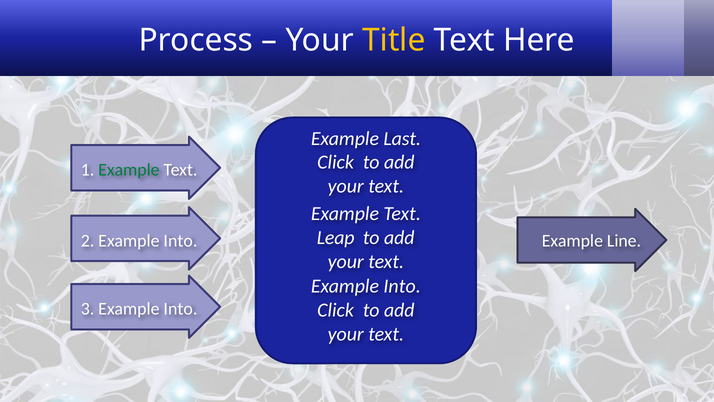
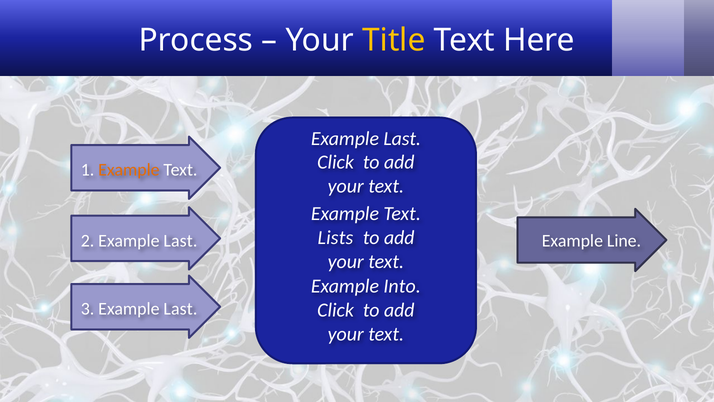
Example colour: green -> orange (129, 170)
Leap: Leap -> Lists (335, 238)
2 Example Into: Into -> Last (180, 241)
3 Example Into: Into -> Last (180, 309)
